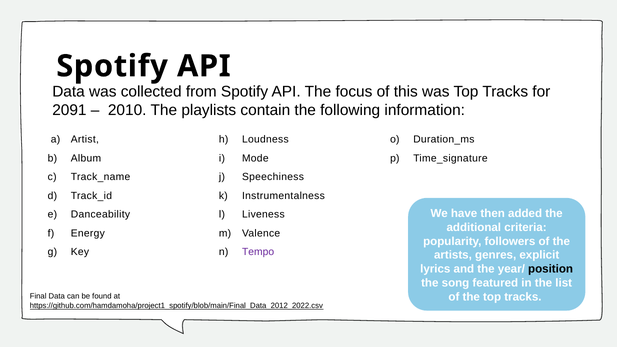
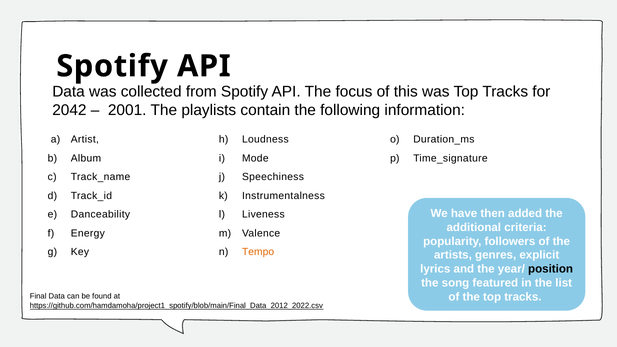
2091: 2091 -> 2042 (69, 110)
2010: 2010 -> 2001 (127, 110)
Tempo colour: purple -> orange (258, 252)
